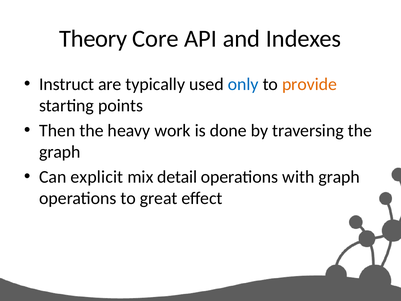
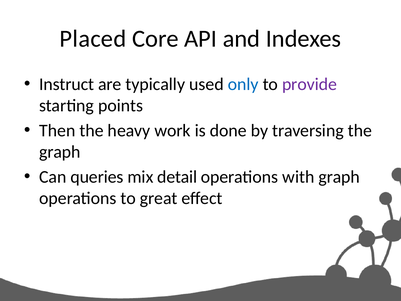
Theory: Theory -> Placed (93, 39)
provide colour: orange -> purple (310, 84)
explicit: explicit -> queries (97, 177)
